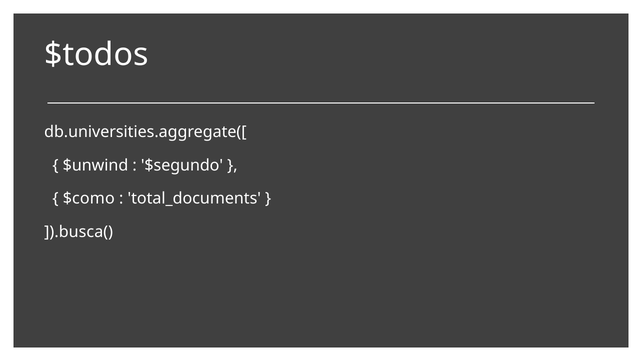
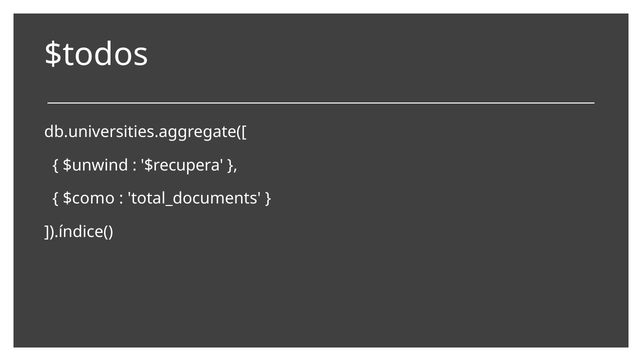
$segundo: $segundo -> $recupera (182, 165)
]).busca(: ]).busca( -> ]).índice( (79, 232)
